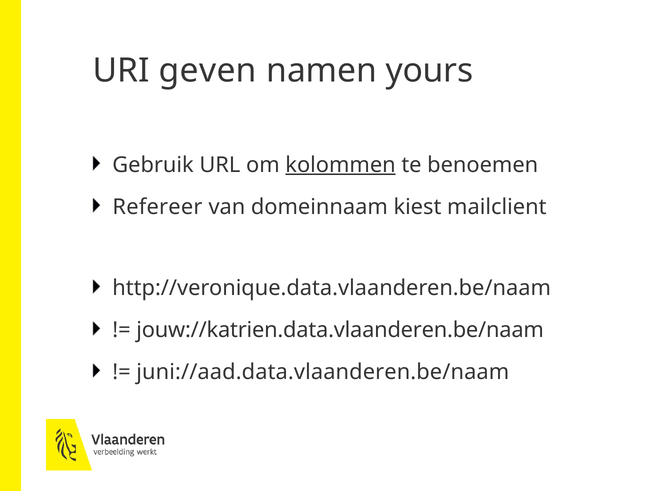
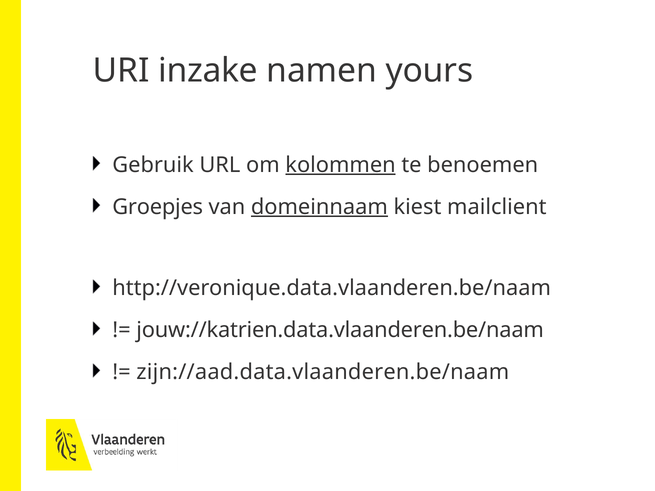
geven: geven -> inzake (208, 71)
Refereer: Refereer -> Groepjes (158, 207)
domeinnaam underline: none -> present (319, 207)
juni://aad.data.vlaanderen.be/naam: juni://aad.data.vlaanderen.be/naam -> zijn://aad.data.vlaanderen.be/naam (323, 372)
